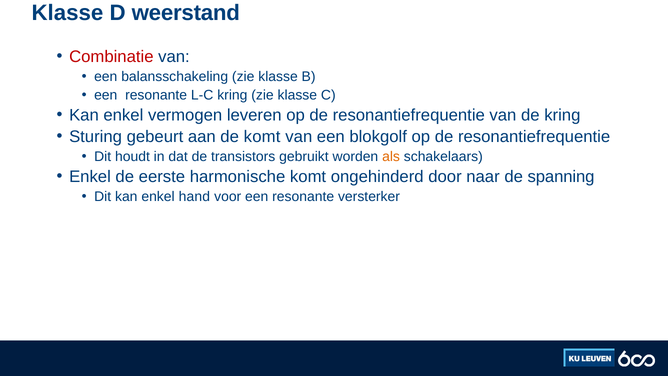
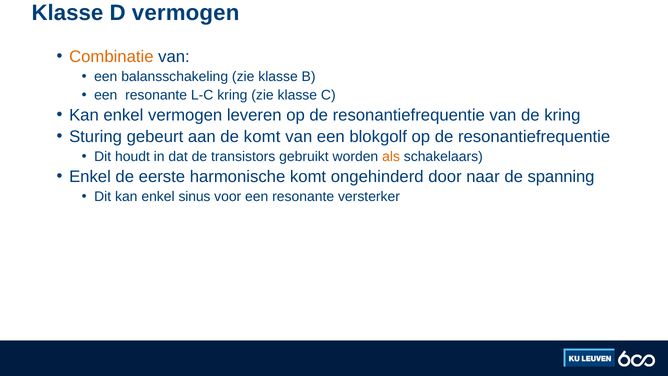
D weerstand: weerstand -> vermogen (186, 13)
Combinatie colour: red -> orange (111, 57)
hand: hand -> sinus (194, 197)
